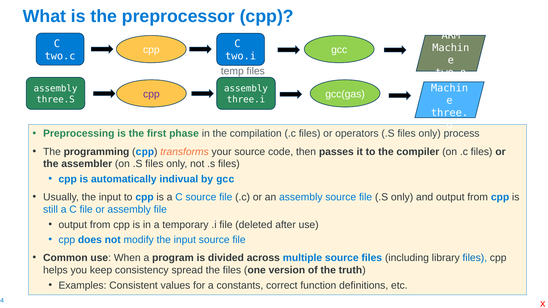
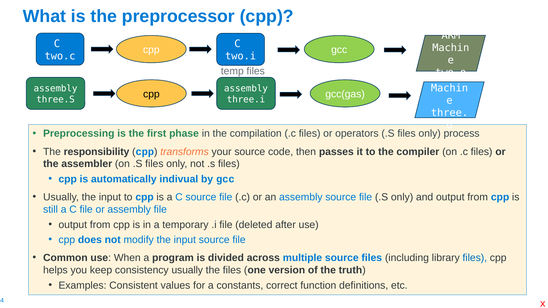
cpp colour: purple -> black (151, 94)
programming: programming -> responsibility (97, 152)
consistency spread: spread -> usually (187, 270)
